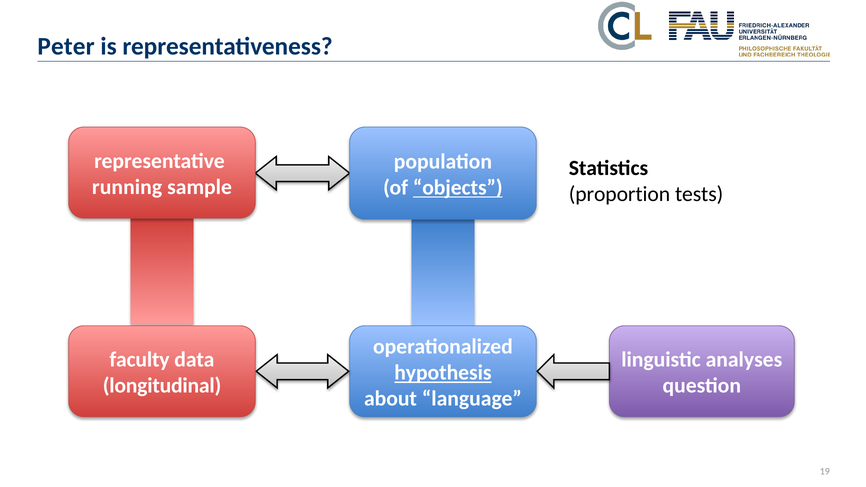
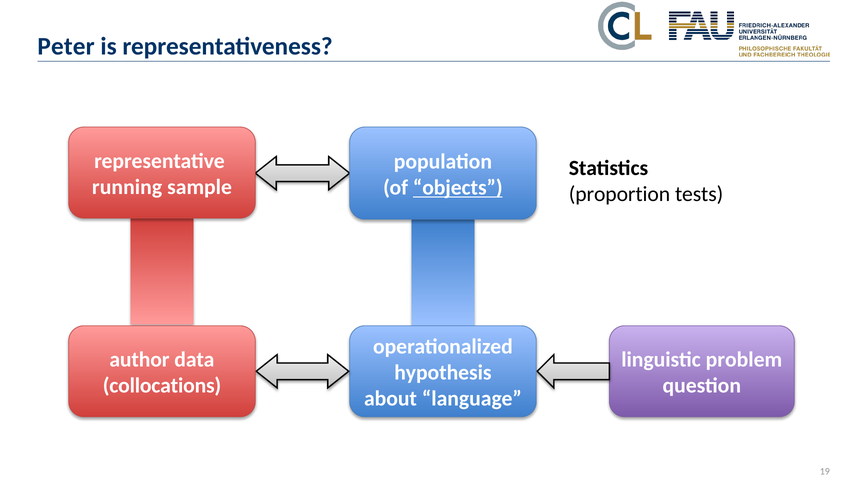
faculty: faculty -> author (139, 360)
analyses: analyses -> problem (744, 360)
hypothesis underline: present -> none (443, 373)
longitudinal: longitudinal -> collocations (162, 386)
